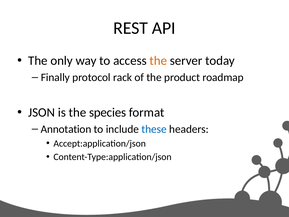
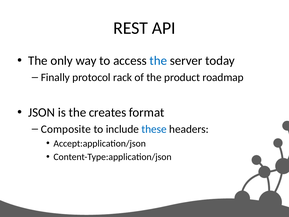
the colour: orange -> blue (158, 61)
species: species -> creates (108, 112)
Annotation: Annotation -> Composite (66, 129)
